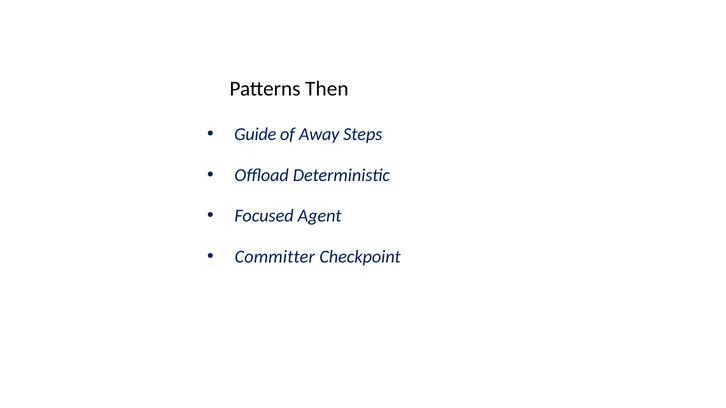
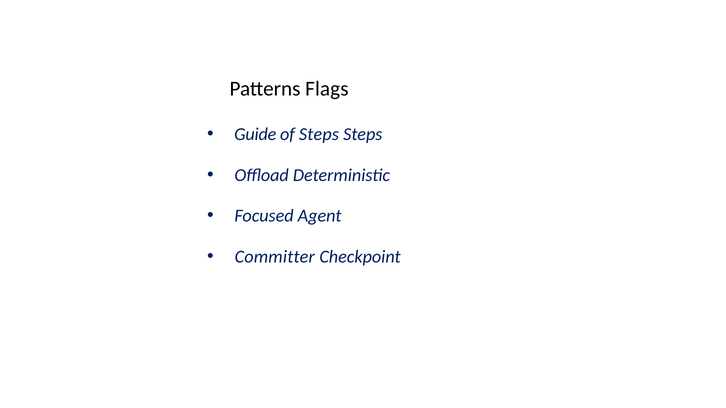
Then: Then -> Flags (327, 89)
of Away: Away -> Steps (319, 135)
